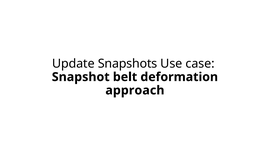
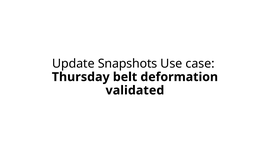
Snapshot: Snapshot -> Thursday (81, 77)
approach: approach -> validated (135, 90)
